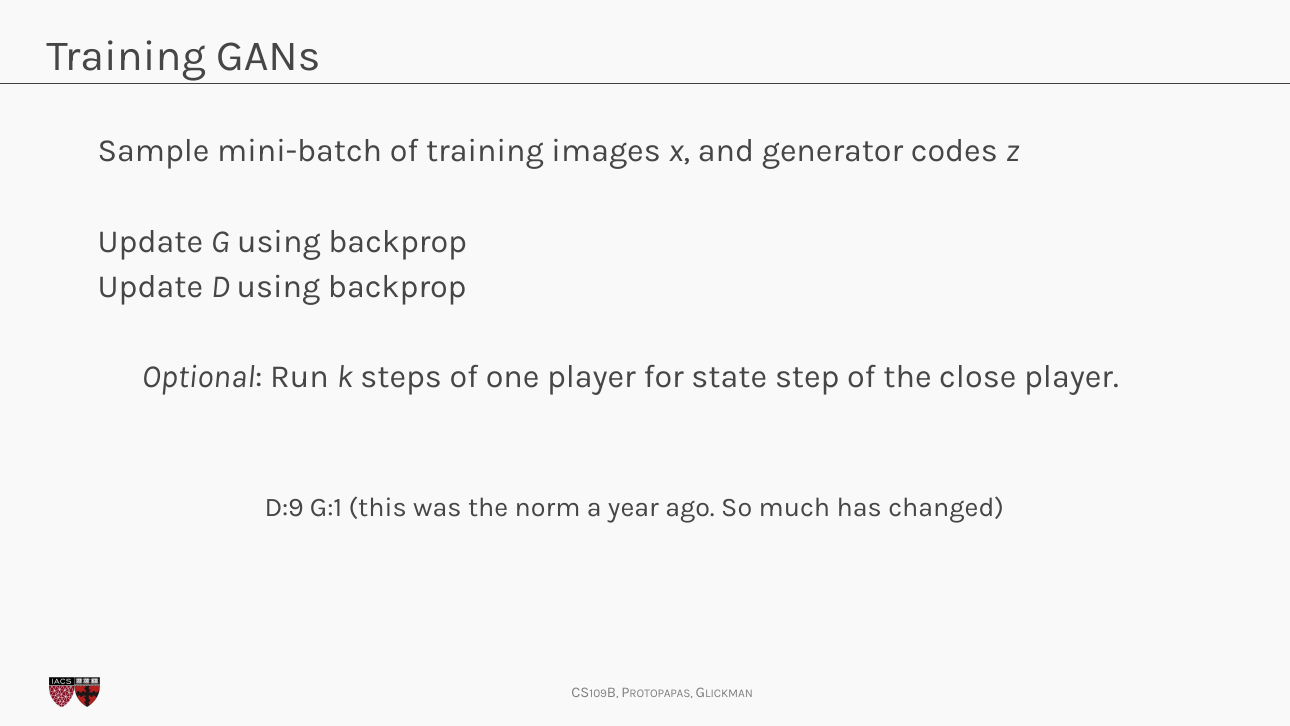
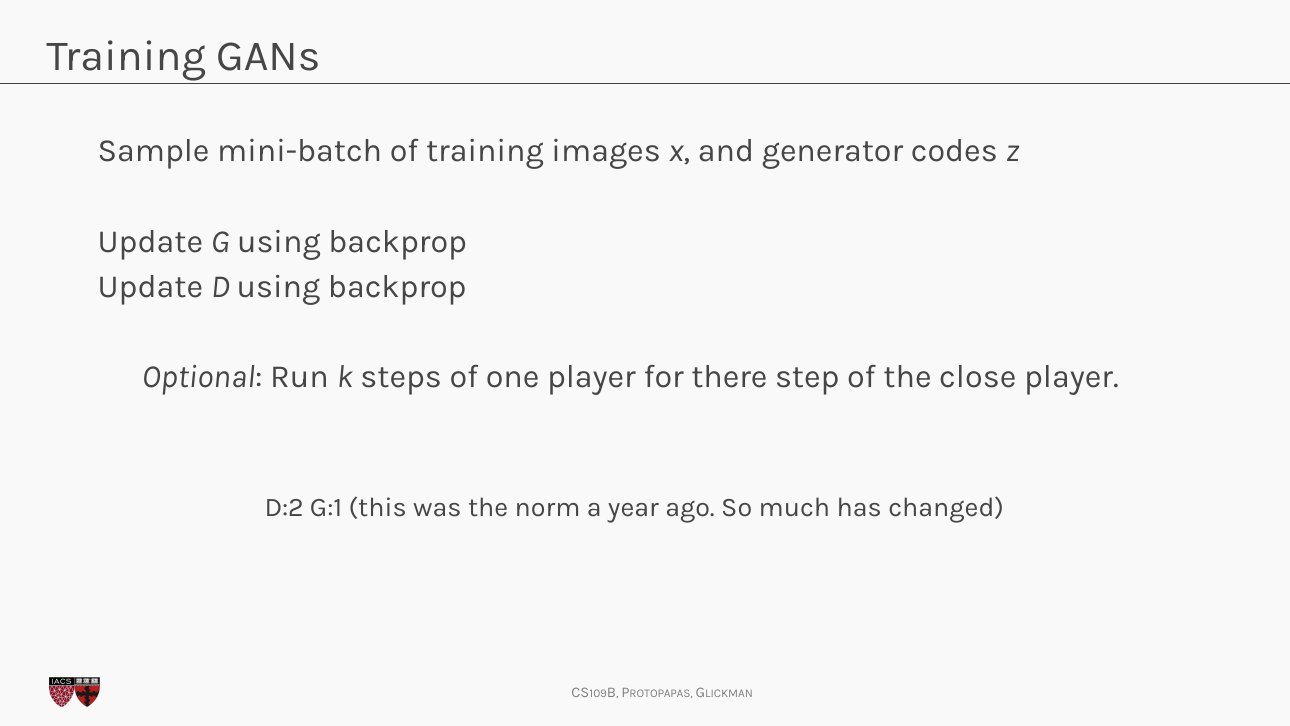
state: state -> there (729, 377)
D:9: D:9 -> D:2 (284, 507)
